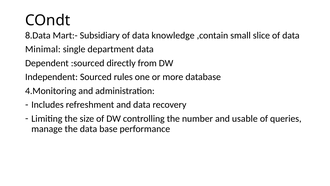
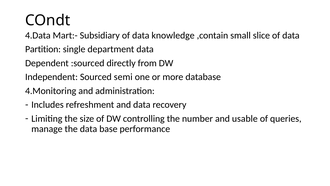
8.Data: 8.Data -> 4.Data (38, 35)
Minimal: Minimal -> Partition (43, 49)
rules: rules -> semi (123, 77)
